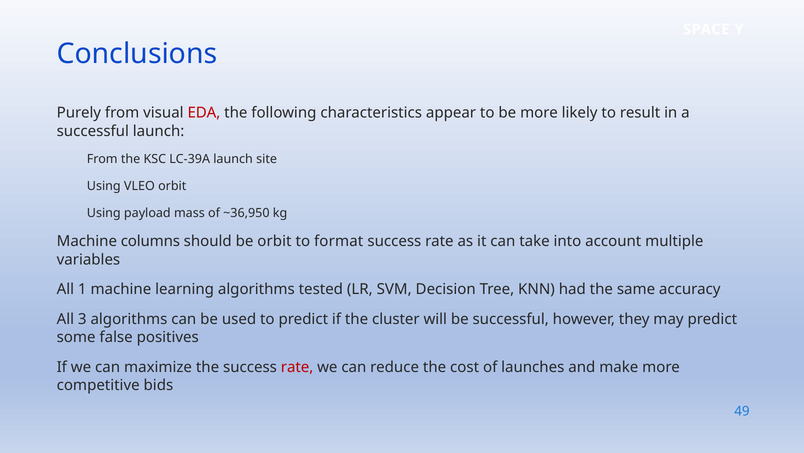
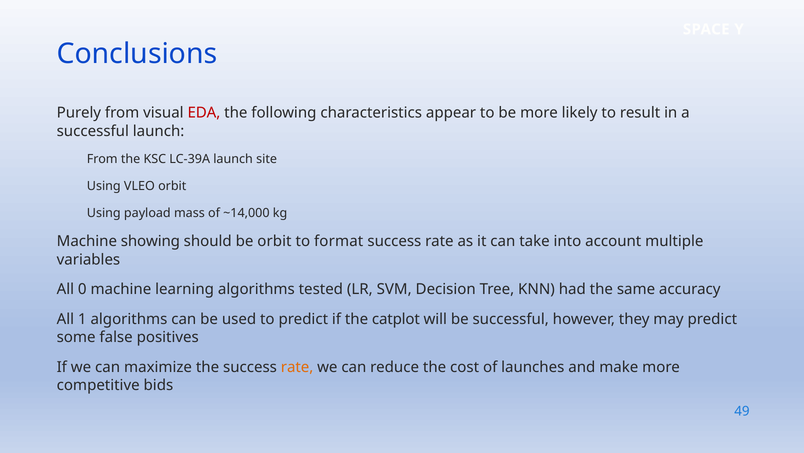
~36,950: ~36,950 -> ~14,000 (246, 213)
columns: columns -> showing (150, 241)
1: 1 -> 0 (82, 289)
3: 3 -> 1 (82, 319)
cluster: cluster -> catplot (396, 319)
rate colour: red -> orange (297, 367)
